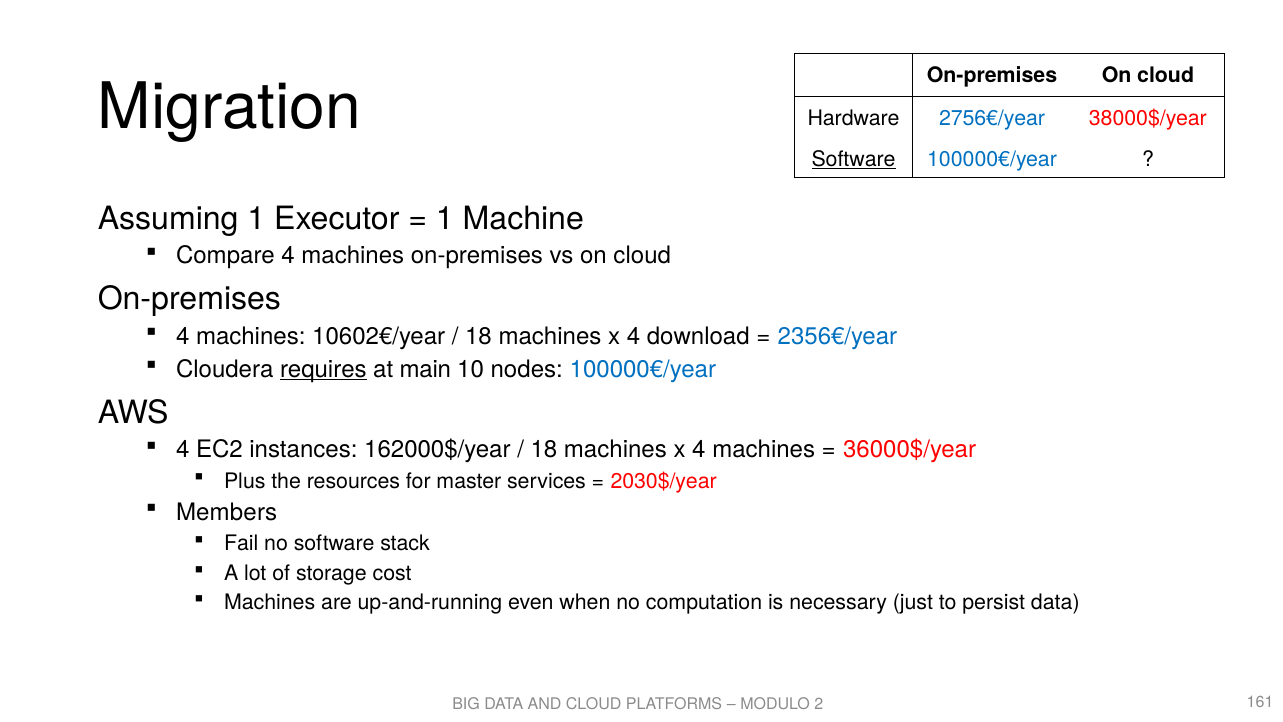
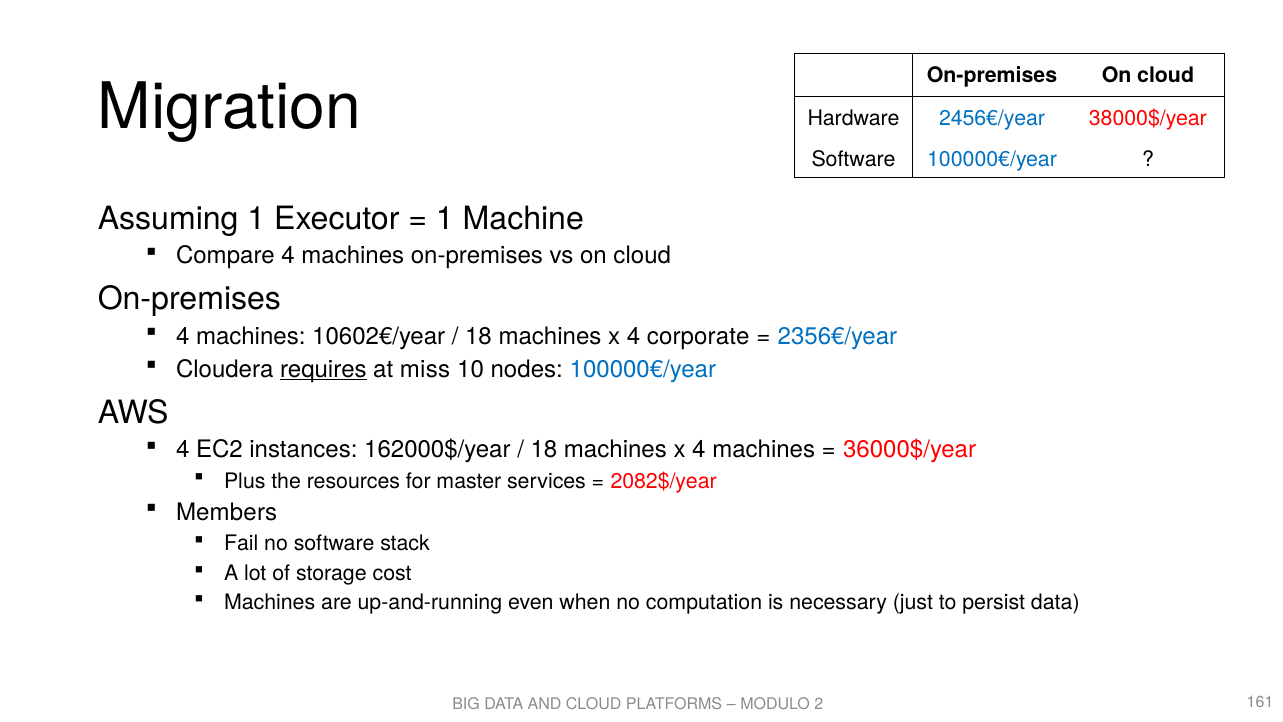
2756€/year: 2756€/year -> 2456€/year (992, 119)
Software underline: present -> none (854, 159)
download: download -> corporate (698, 336)
main: main -> miss (425, 369)
2030$/year: 2030$/year -> 2082$/year (664, 481)
